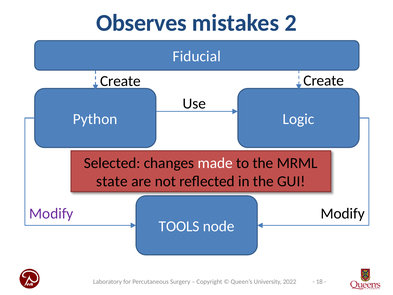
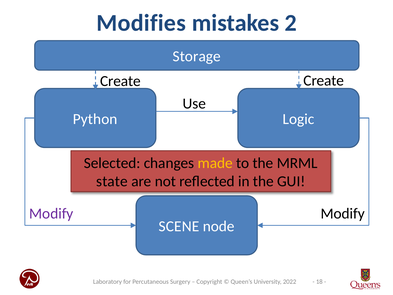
Observes: Observes -> Modifies (141, 23)
Fiducial: Fiducial -> Storage (197, 56)
made colour: white -> yellow (215, 163)
TOOLS: TOOLS -> SCENE (179, 226)
